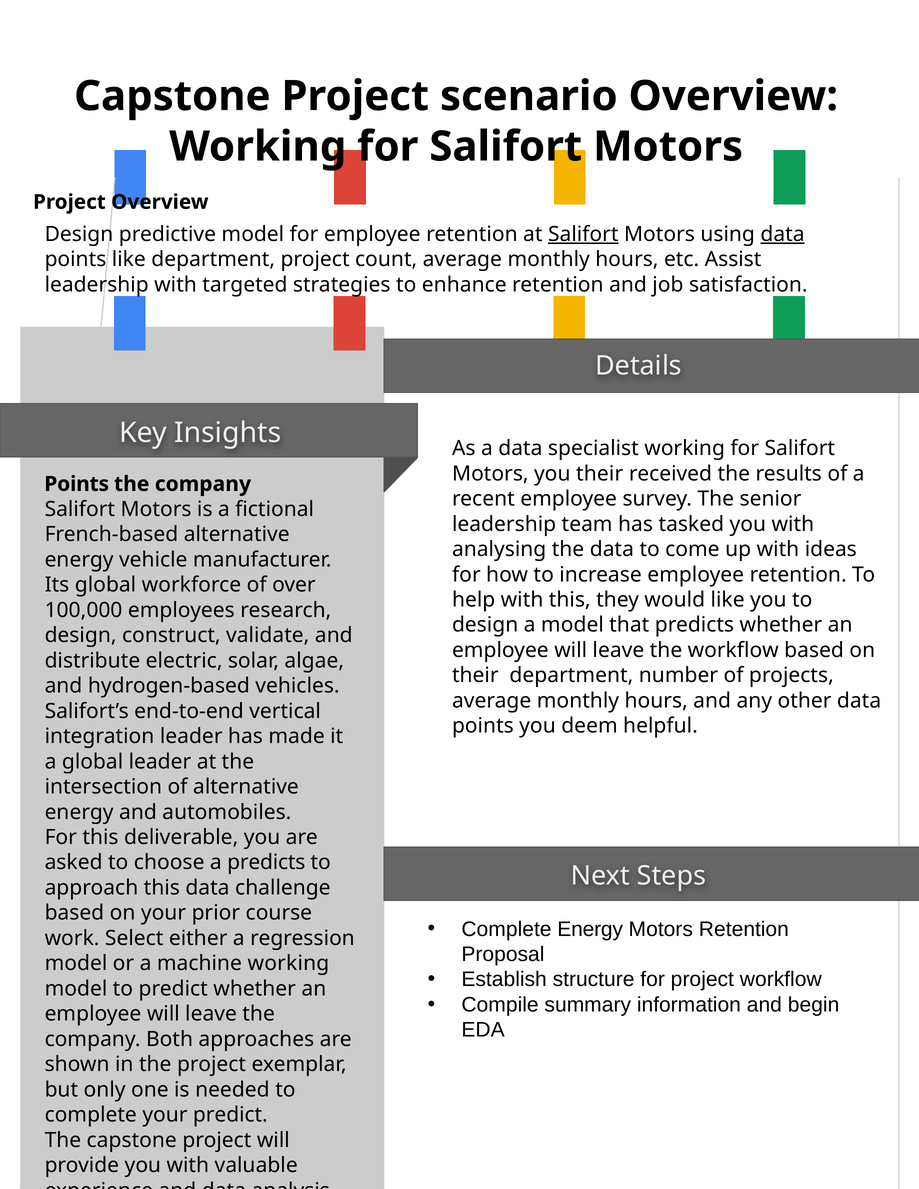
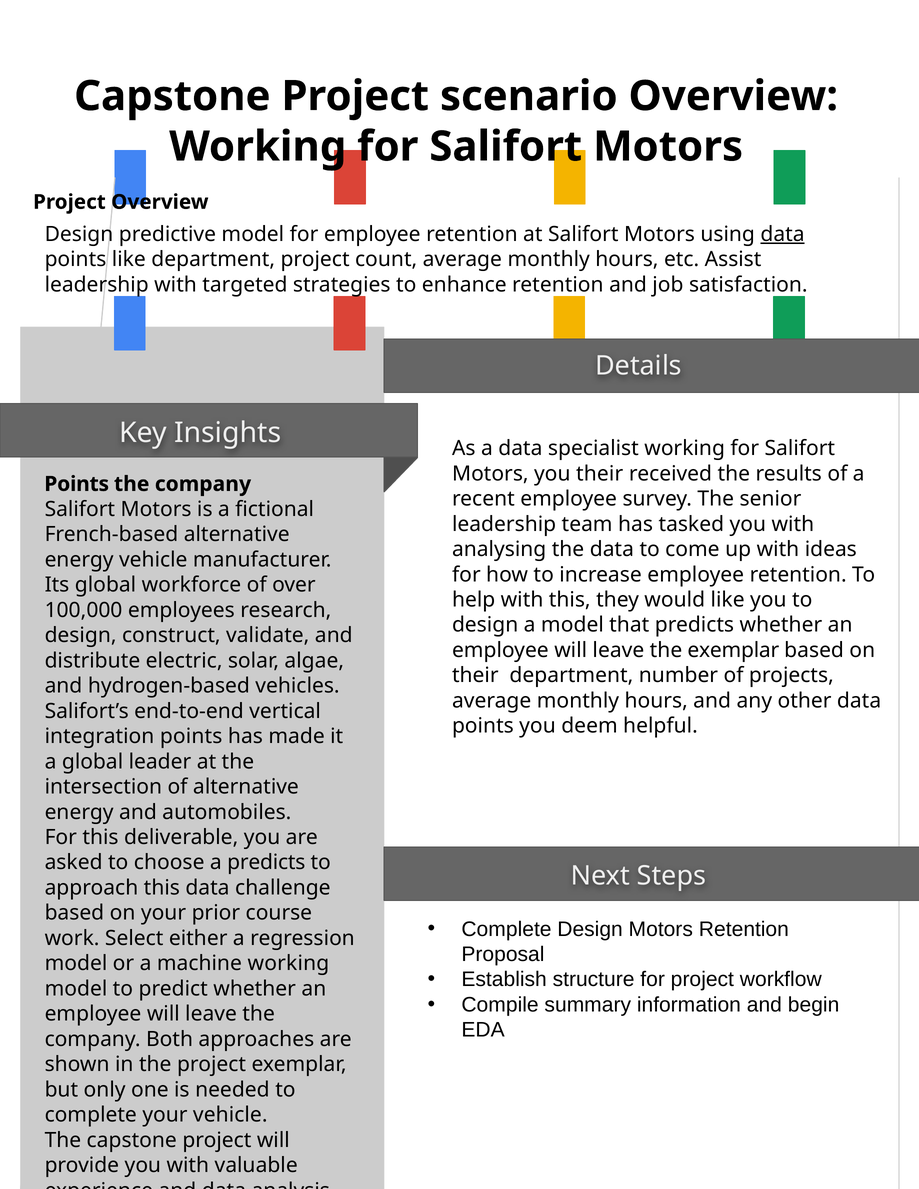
Salifort underline: present -> none (583, 234)
the workflow: workflow -> exemplar (733, 650)
integration leader: leader -> points (191, 737)
Complete Energy: Energy -> Design (590, 929)
your predict: predict -> vehicle (230, 1115)
